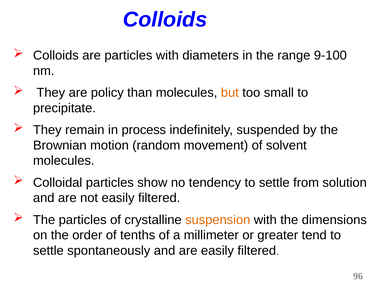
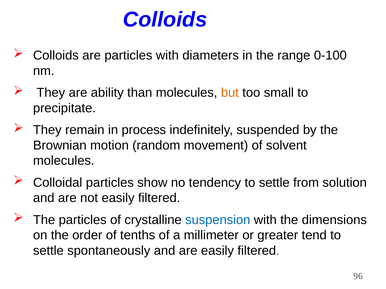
9-100: 9-100 -> 0-100 (330, 56)
policy: policy -> ability (107, 93)
suspension colour: orange -> blue (218, 220)
